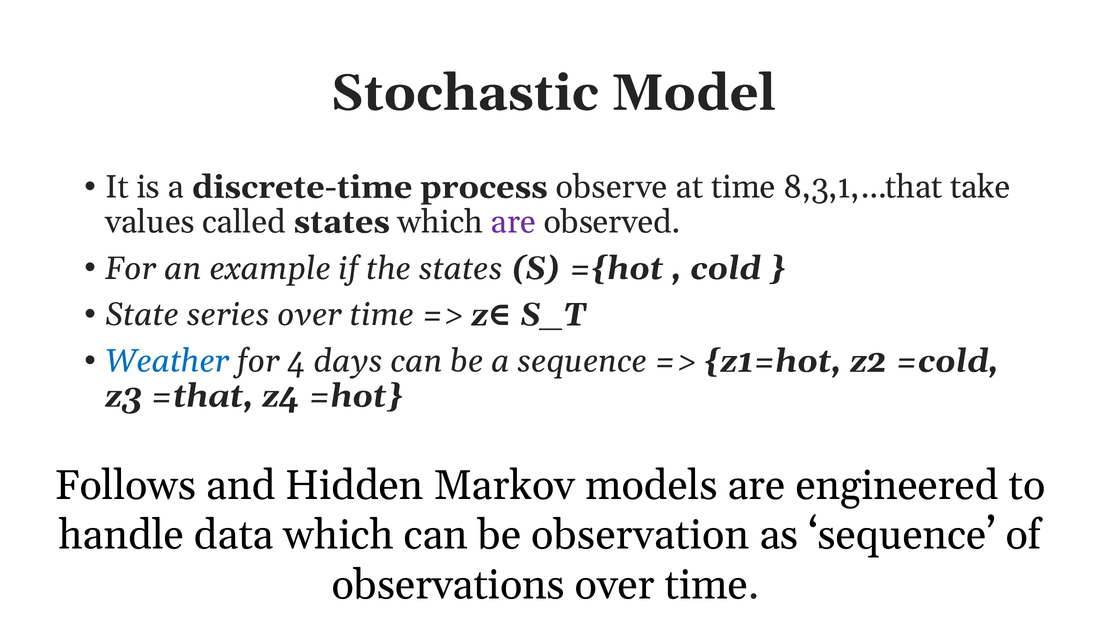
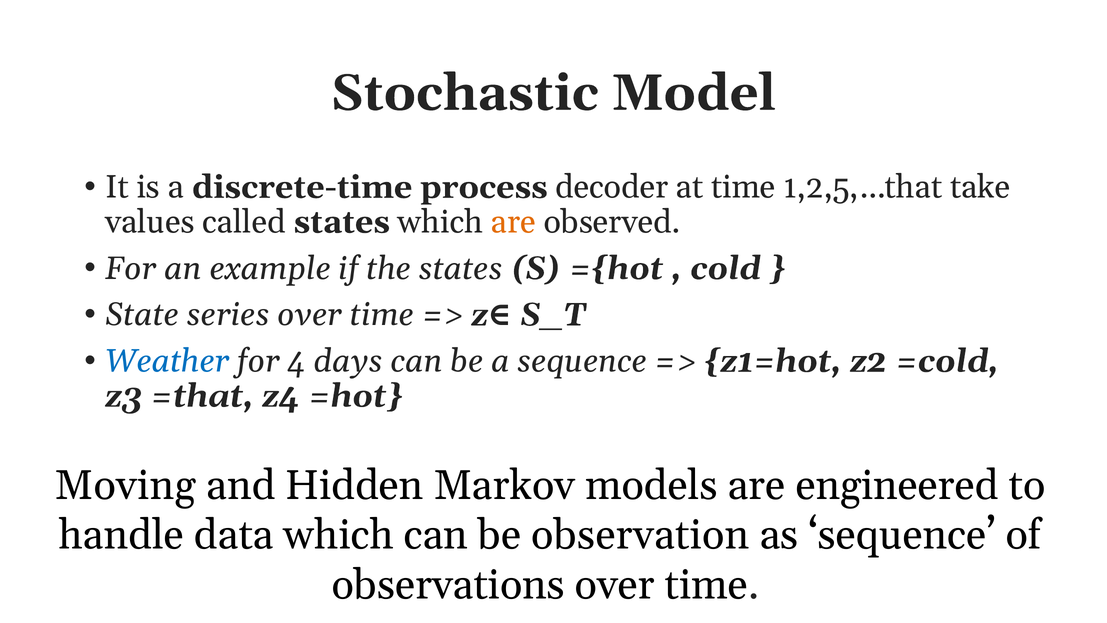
observe: observe -> decoder (612, 187)
8,3,1,…that: 8,3,1,…that -> 1,2,5,…that (863, 187)
are colour: purple -> orange (513, 222)
Follows: Follows -> Moving (125, 485)
